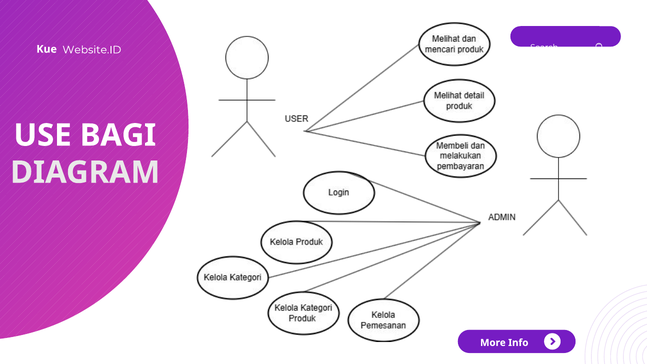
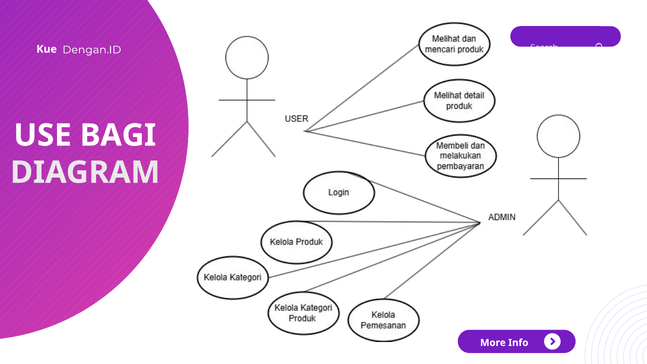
Website.ID: Website.ID -> Dengan.ID (92, 50)
